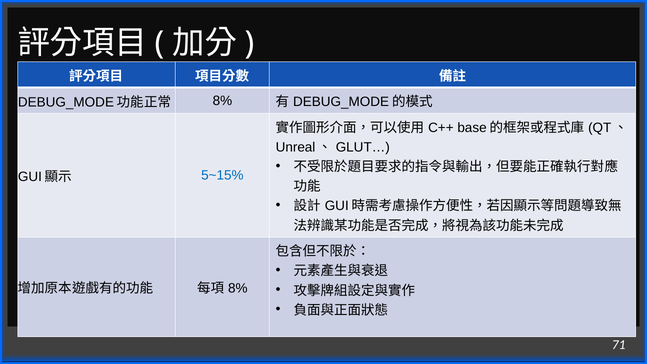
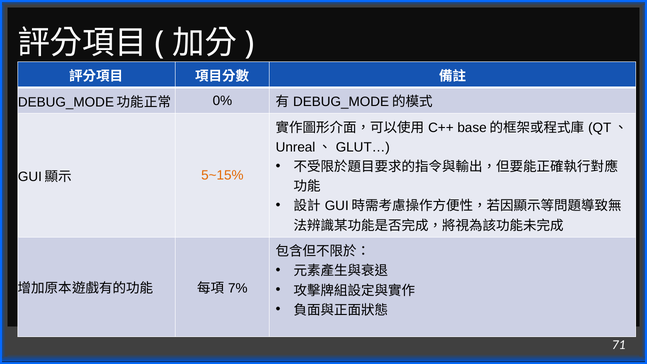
8%: 8% -> 0% (222, 101)
5~15% colour: blue -> orange (222, 175)
8%: 8% -> 7% (238, 288)
